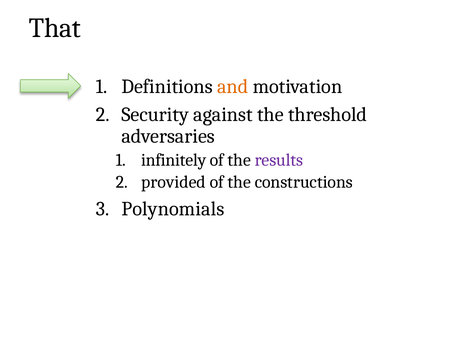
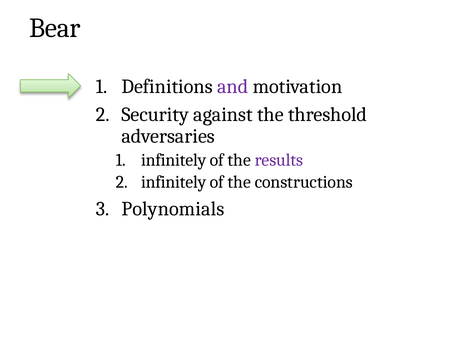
That: That -> Bear (55, 28)
and colour: orange -> purple (233, 87)
provided: provided -> infinitely (174, 182)
